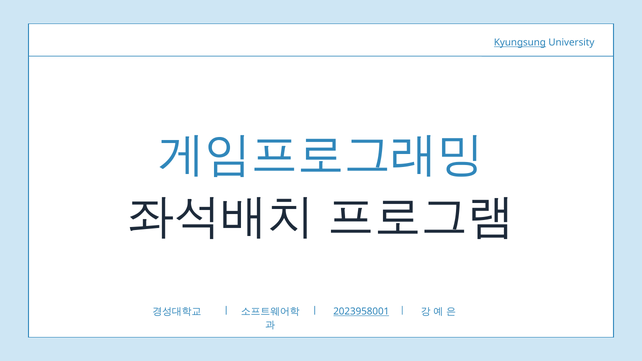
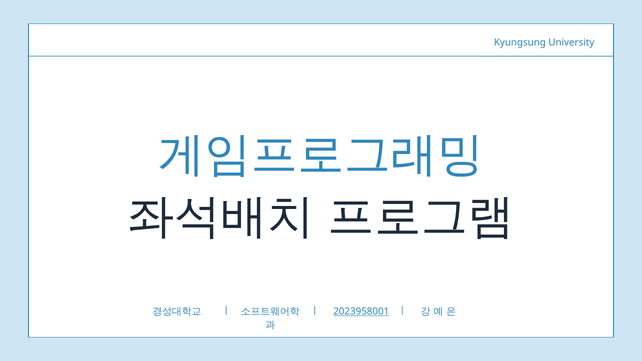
Kyungsung underline: present -> none (520, 43)
